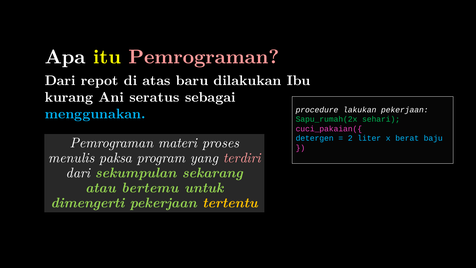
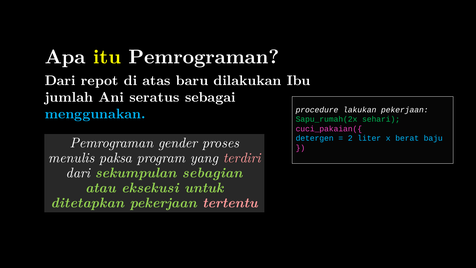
Pemrograman colour: pink -> white (204, 57)
kurang: kurang -> jumlah (69, 97)
materi: materi -> gender (178, 143)
sekarang: sekarang -> sebagian (212, 173)
bertemu: bertemu -> eksekusi (150, 188)
dimengerti: dimengerti -> ditetapkan (88, 203)
tertentu colour: yellow -> pink (230, 203)
